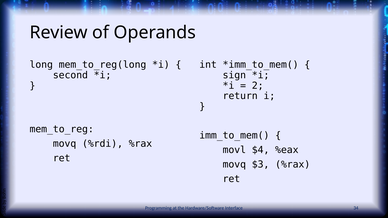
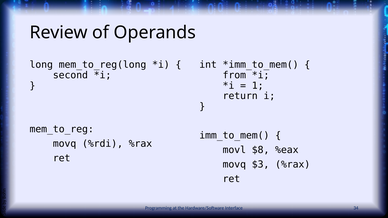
sign: sign -> from (234, 75)
2: 2 -> 1 (258, 86)
$4: $4 -> $8 (261, 150)
